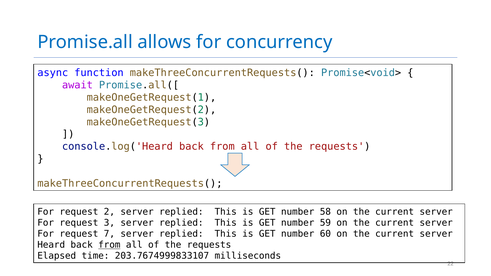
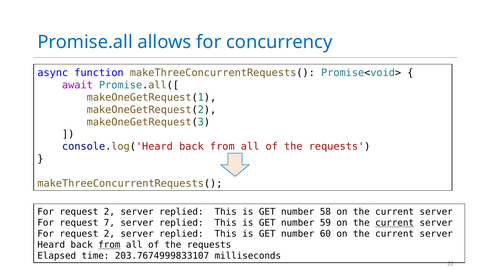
3: 3 -> 7 (109, 223)
current underline: none -> present (395, 223)
7: 7 -> 2 (109, 234)
